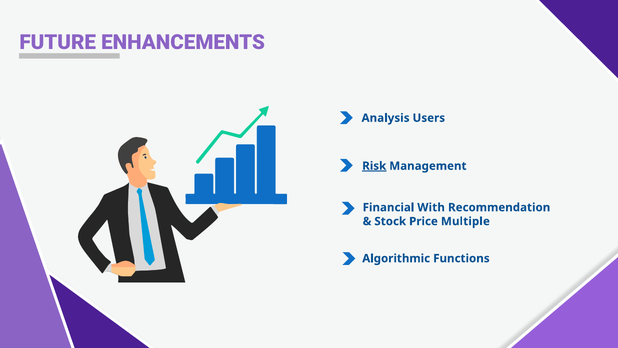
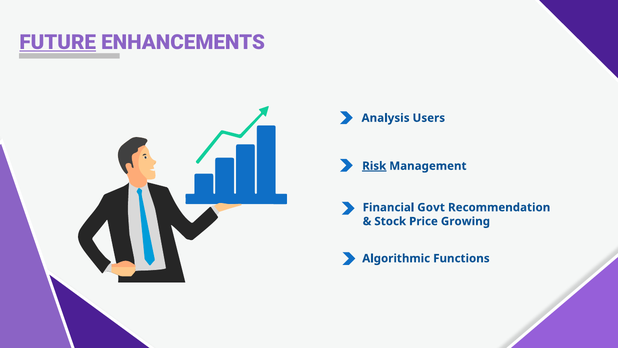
FUTURE underline: none -> present (58, 42)
With: With -> Govt (431, 207)
Multiple: Multiple -> Growing (465, 221)
